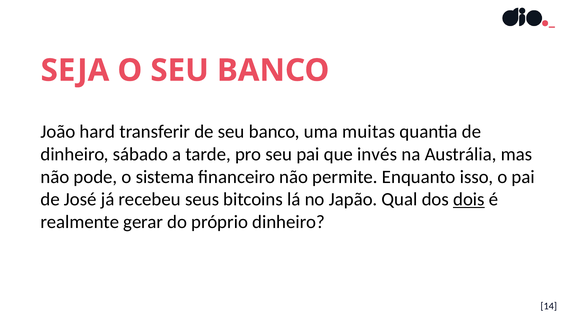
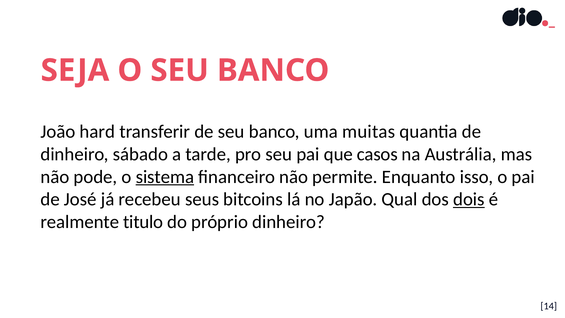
invés: invés -> casos (377, 154)
sistema underline: none -> present (165, 177)
gerar: gerar -> titulo (143, 222)
